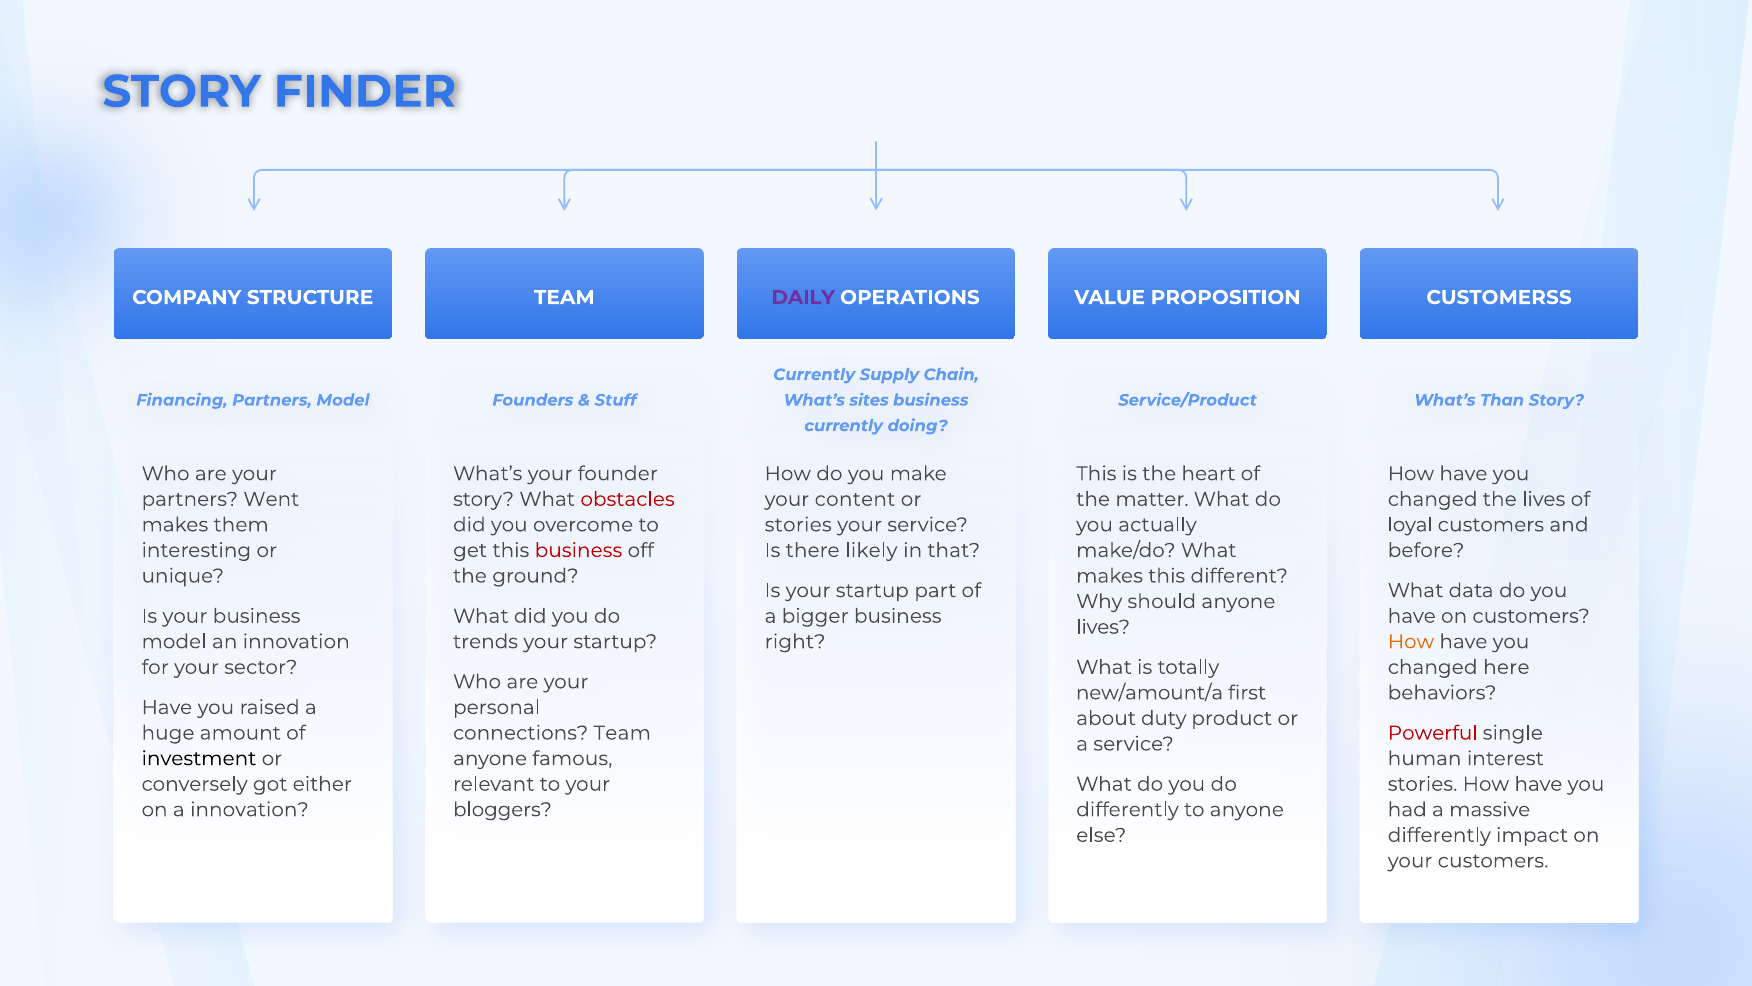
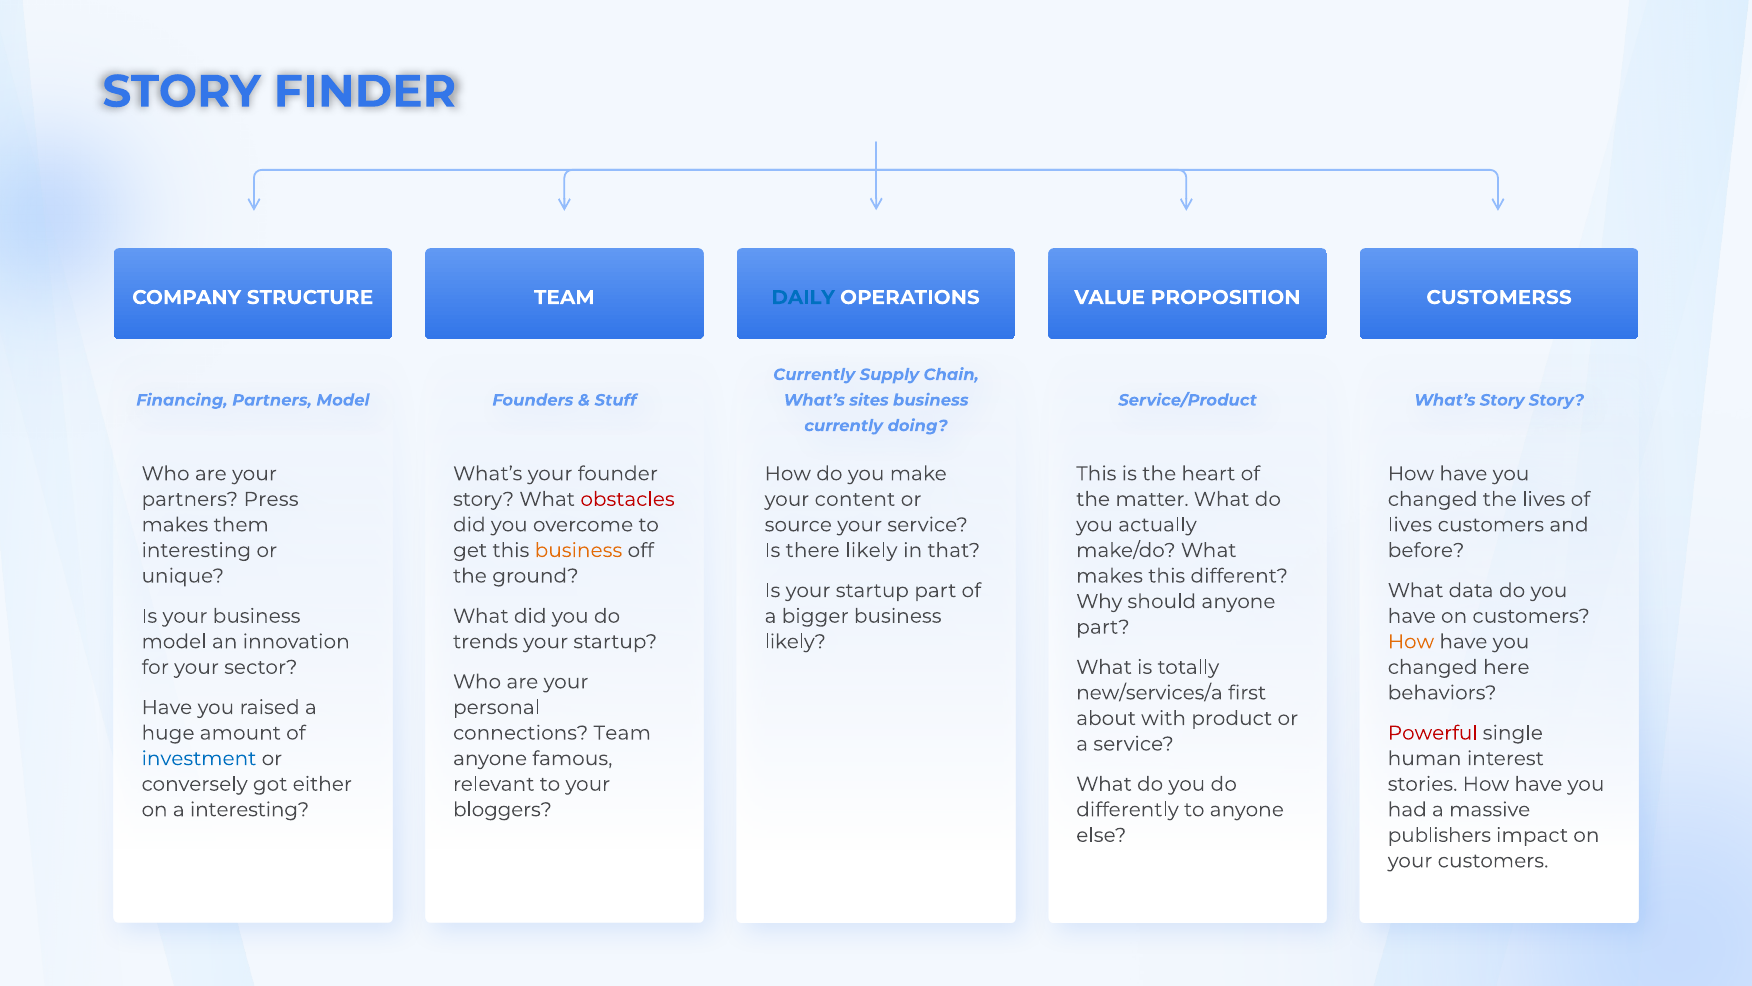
DAILY colour: purple -> blue (803, 297)
What’s Than: Than -> Story (1502, 400)
Went: Went -> Press (271, 499)
stories: stories -> source (798, 525)
loyal: loyal -> lives (1410, 525)
business colour: red -> orange (578, 550)
lives: lives -> part (1103, 627)
right: right -> likely (795, 641)
new/amount/a: new/amount/a -> new/services/a (1149, 692)
duty: duty -> with (1164, 718)
investment colour: black -> blue (199, 758)
a innovation: innovation -> interesting (250, 809)
differently: differently -> publishers (1439, 835)
